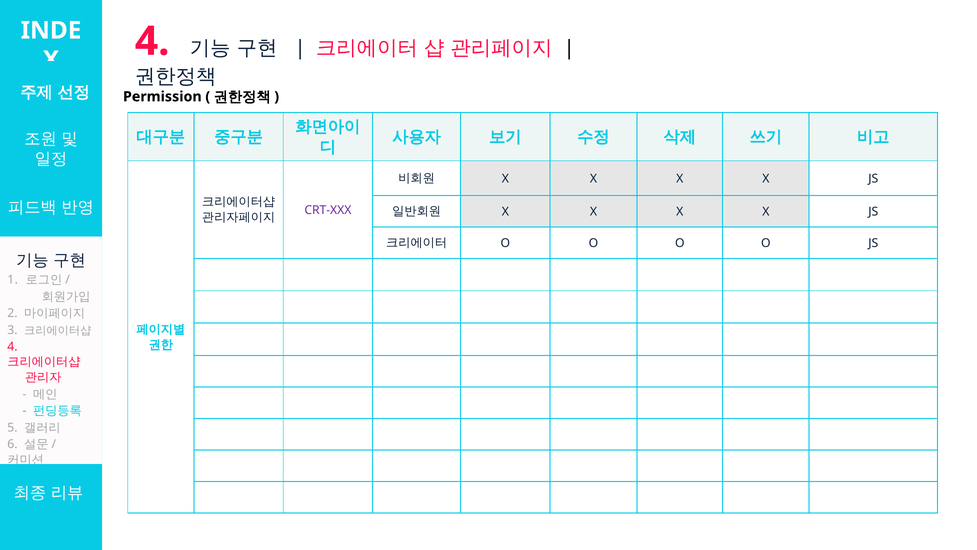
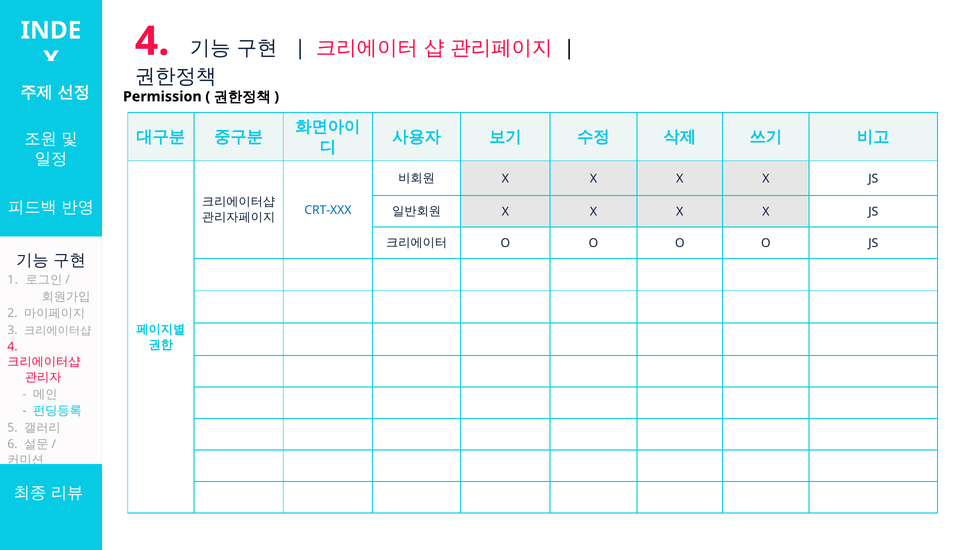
CRT-XXX colour: purple -> blue (328, 210)
